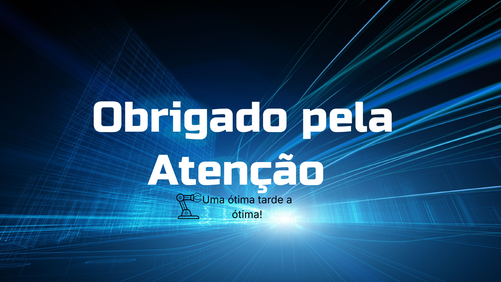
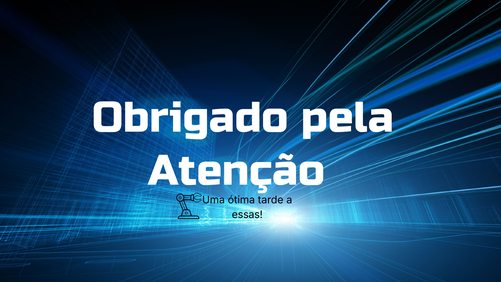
ótima: ótima -> essas (247, 214)
